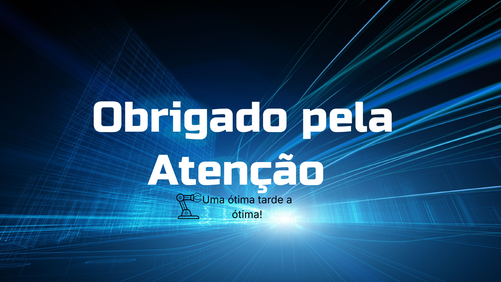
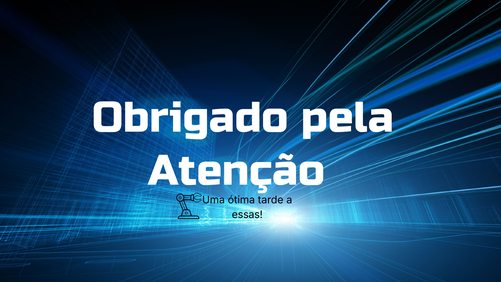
ótima: ótima -> essas (247, 214)
